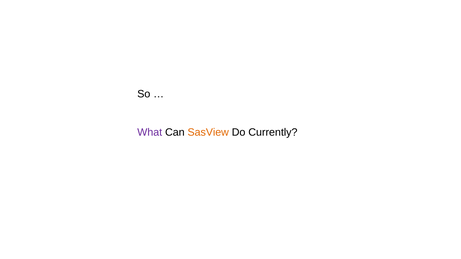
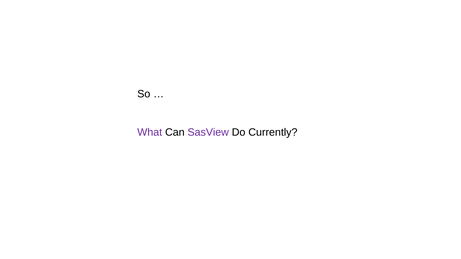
SasView colour: orange -> purple (208, 133)
